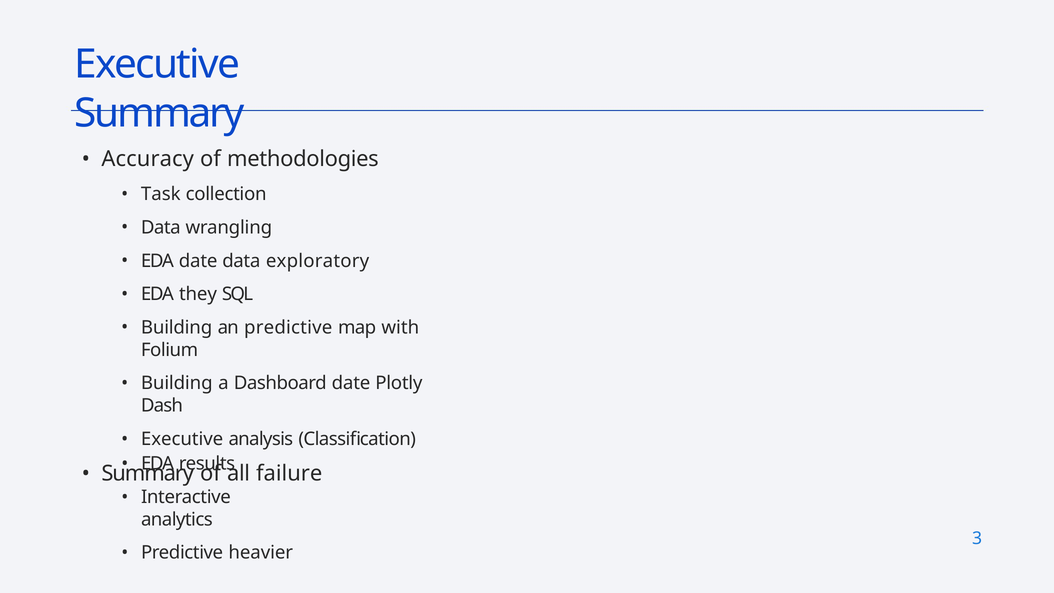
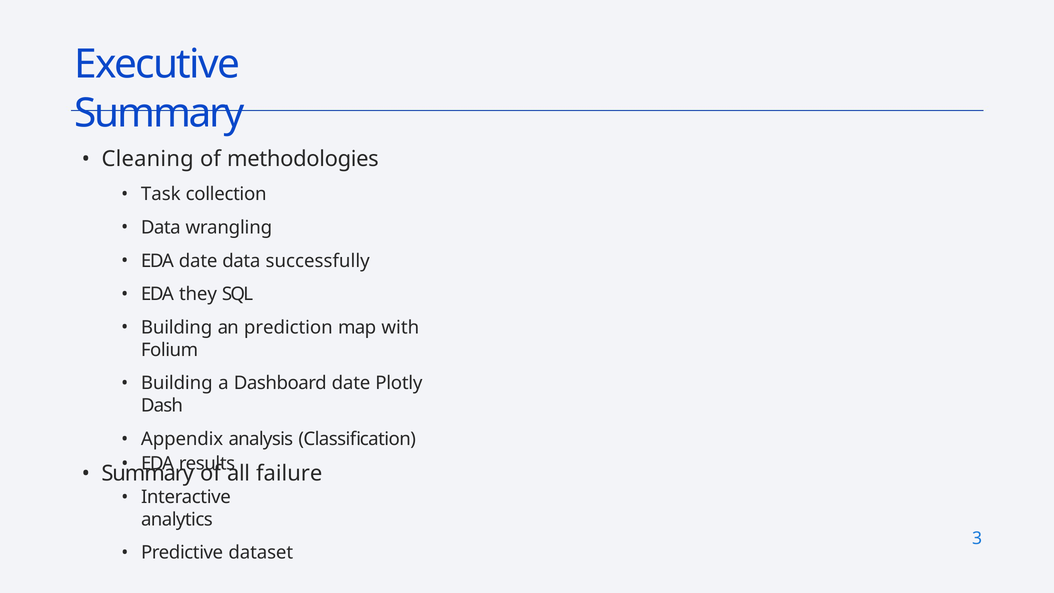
Accuracy: Accuracy -> Cleaning (148, 159)
exploratory: exploratory -> successfully (318, 261)
an predictive: predictive -> prediction (288, 327)
Executive: Executive -> Appendix (182, 439)
heavier: heavier -> dataset (261, 553)
